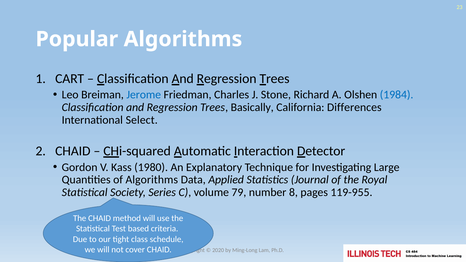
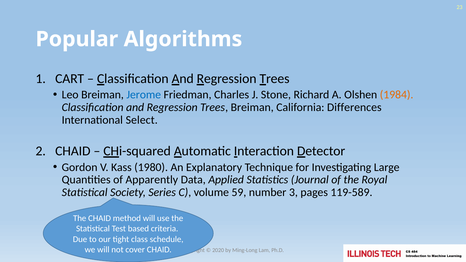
1984 colour: blue -> orange (397, 95)
Trees Basically: Basically -> Breiman (252, 107)
of Algorithms: Algorithms -> Apparently (152, 180)
79: 79 -> 59 (239, 192)
8: 8 -> 3 (293, 192)
119-955: 119-955 -> 119-589 (351, 192)
